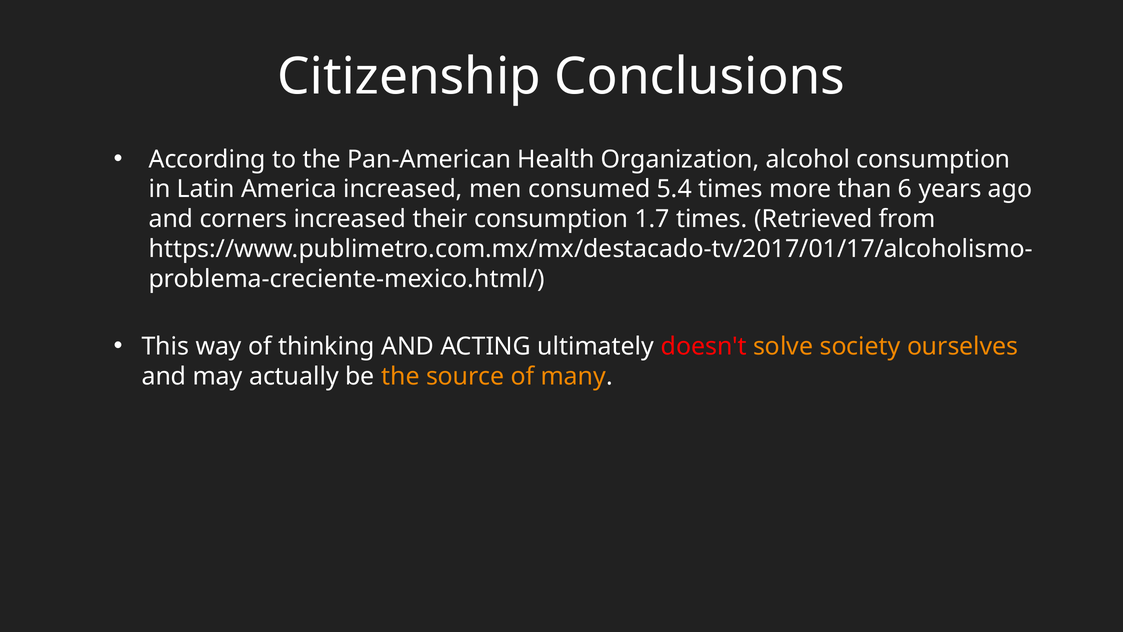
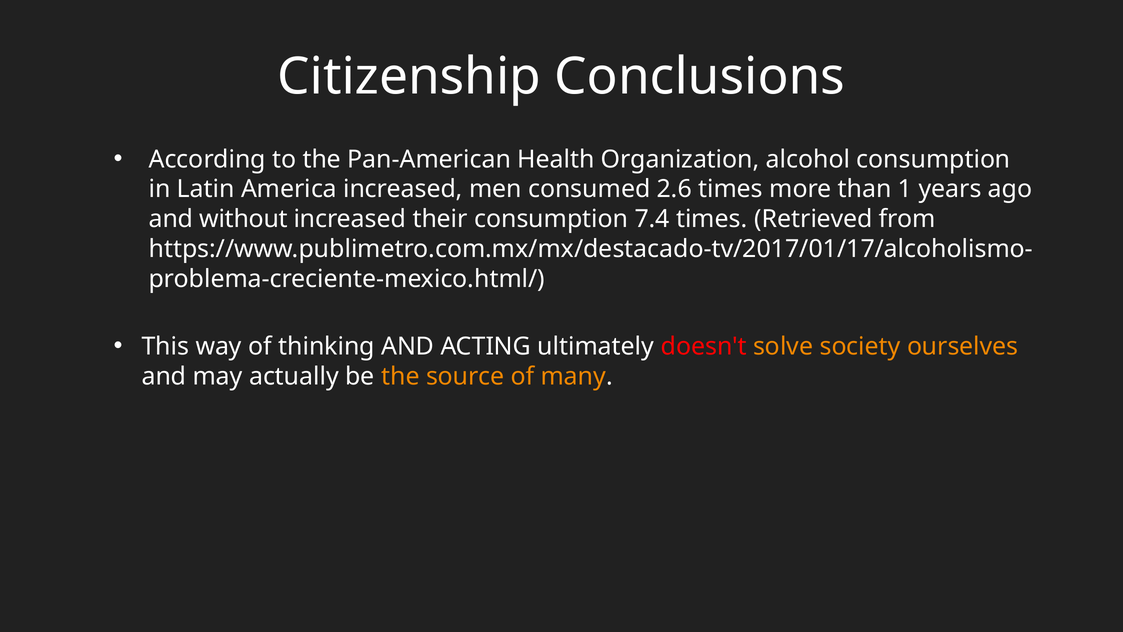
5.4: 5.4 -> 2.6 (674, 189)
6: 6 -> 1 (905, 189)
corners: corners -> without (244, 219)
1.7: 1.7 -> 7.4 (652, 219)
